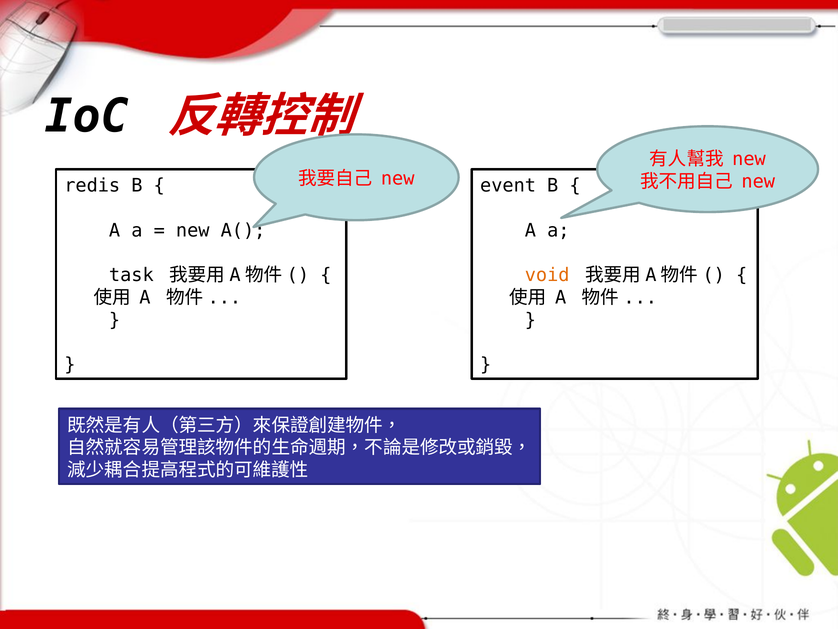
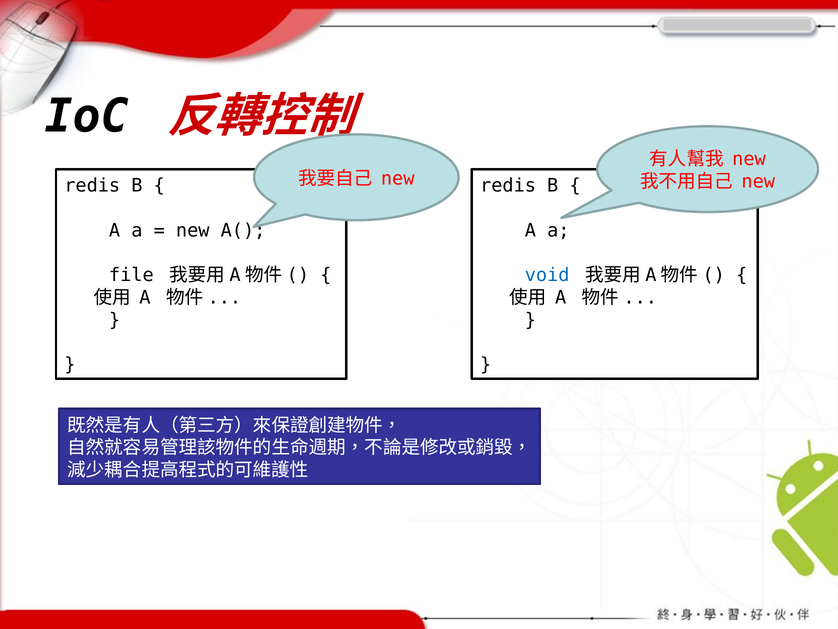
event: event -> redis (508, 186)
task: task -> file (131, 275)
void colour: orange -> blue (547, 275)
